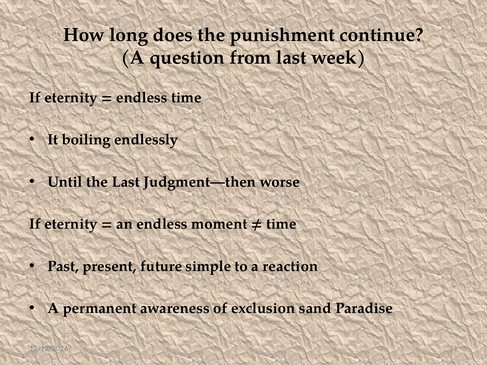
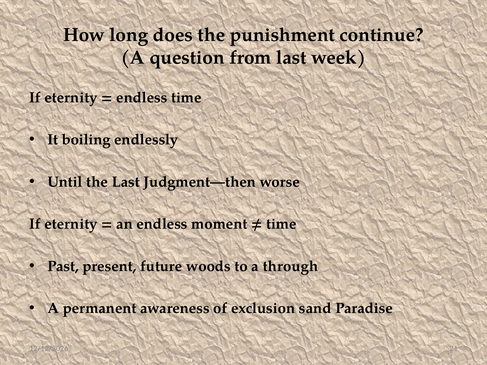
simple: simple -> woods (208, 266)
reaction: reaction -> through (290, 266)
